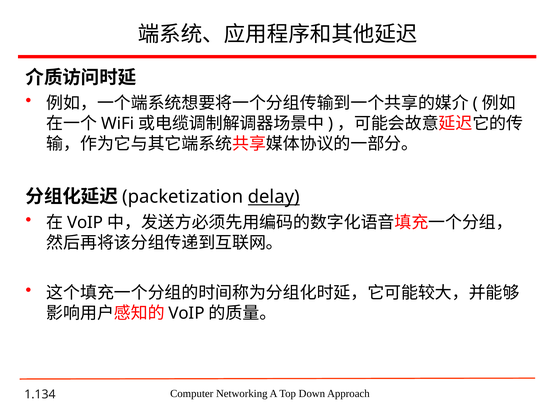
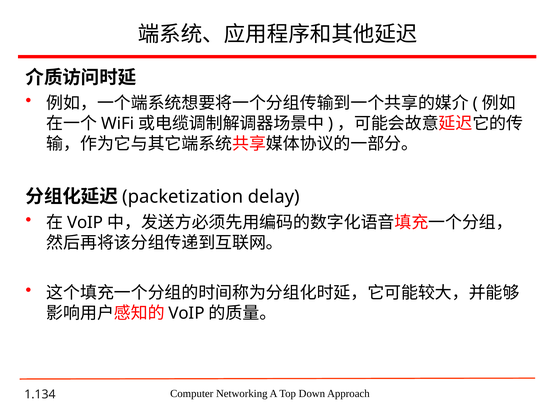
delay underline: present -> none (274, 197)
